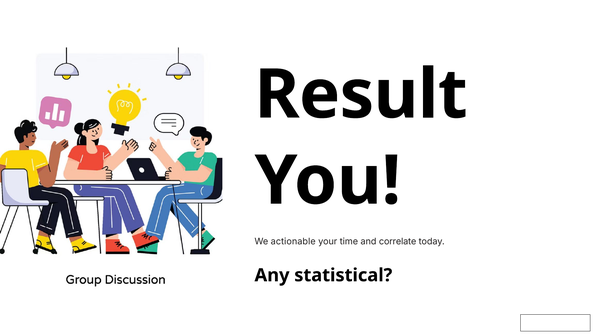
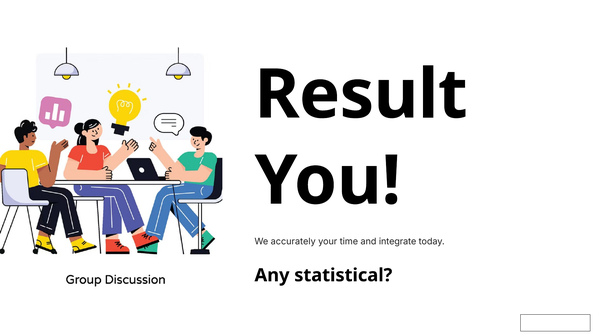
actionable: actionable -> accurately (293, 241)
correlate: correlate -> integrate (398, 241)
